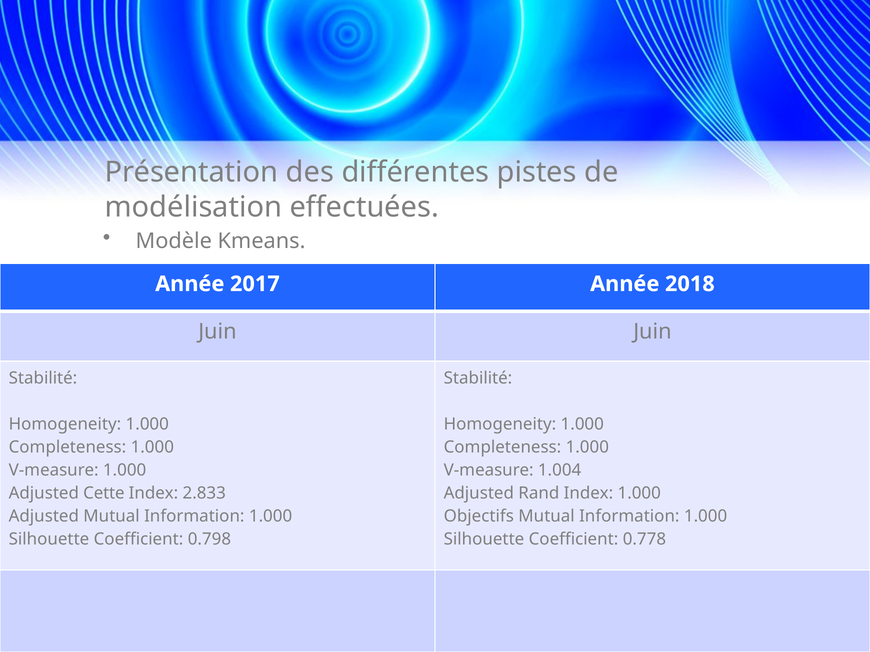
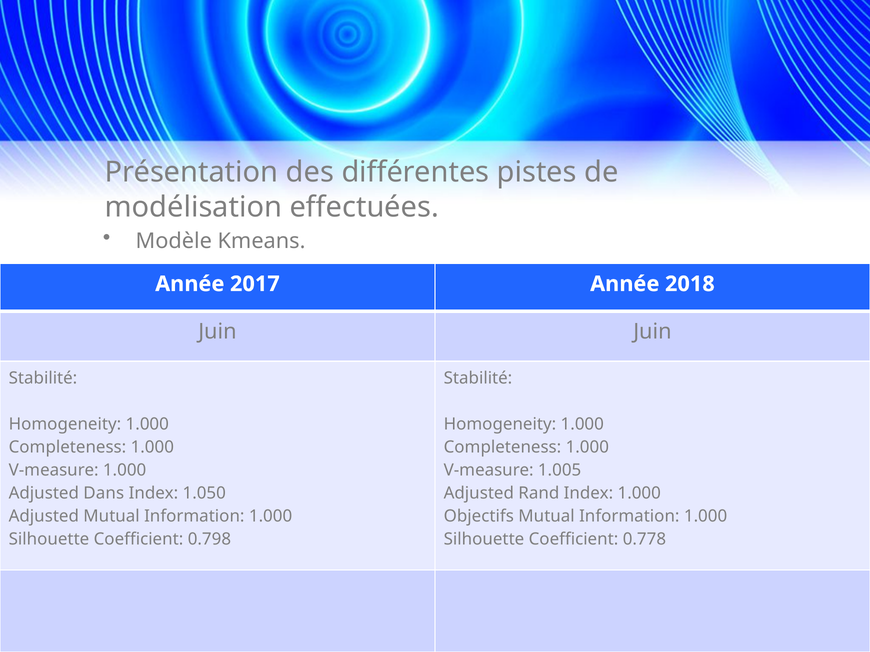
1.004: 1.004 -> 1.005 (560, 471)
Cette: Cette -> Dans (104, 494)
2.833: 2.833 -> 1.050 (204, 494)
